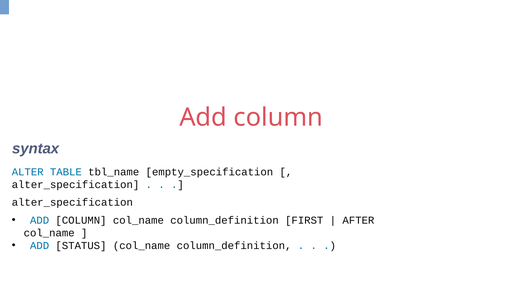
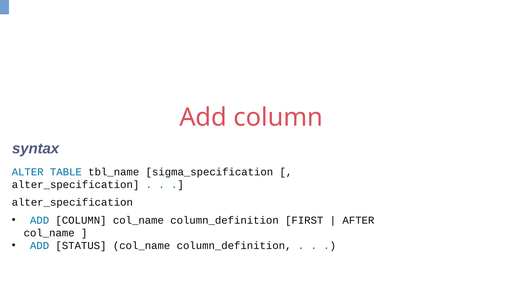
empty_specification: empty_specification -> sigma_specification (209, 172)
